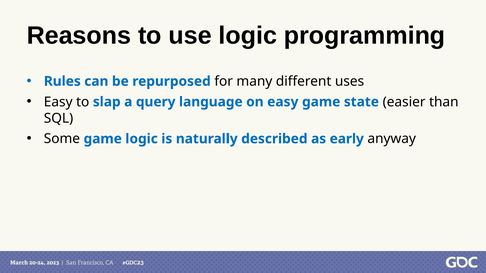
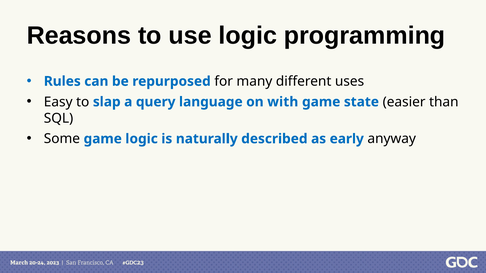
on easy: easy -> with (283, 102)
